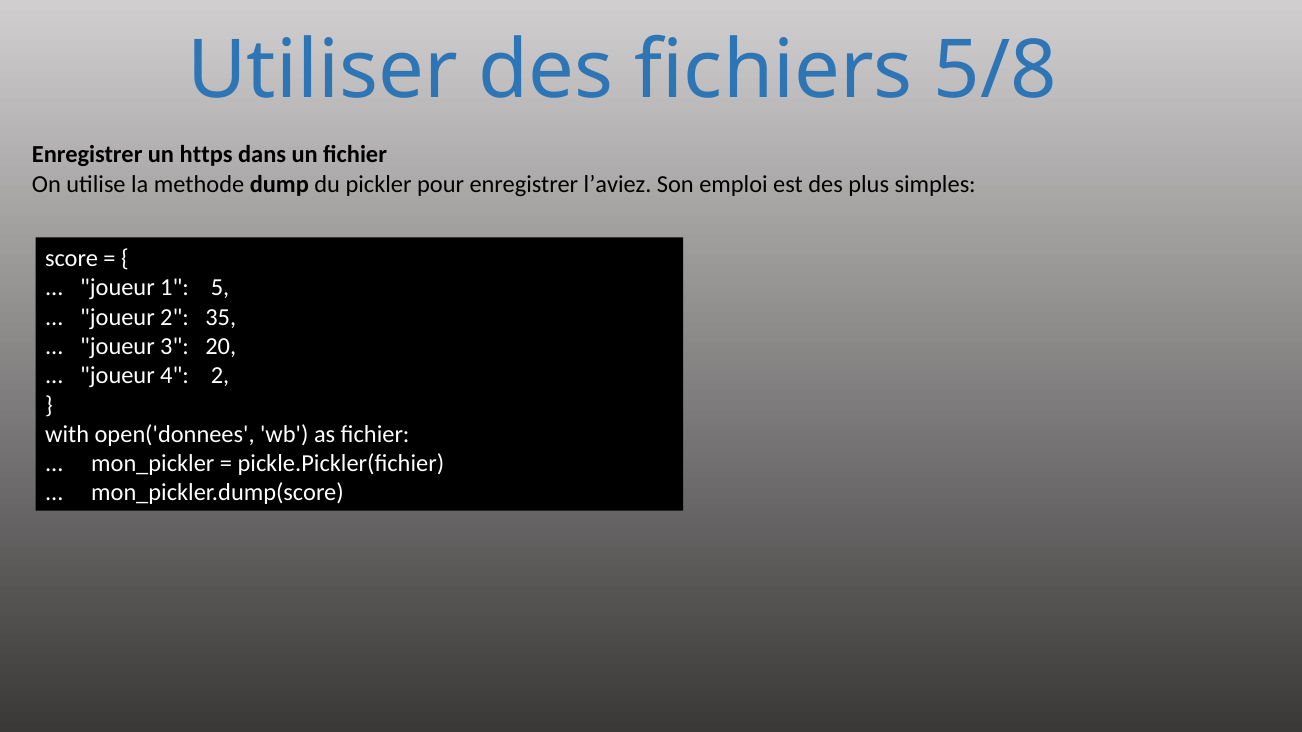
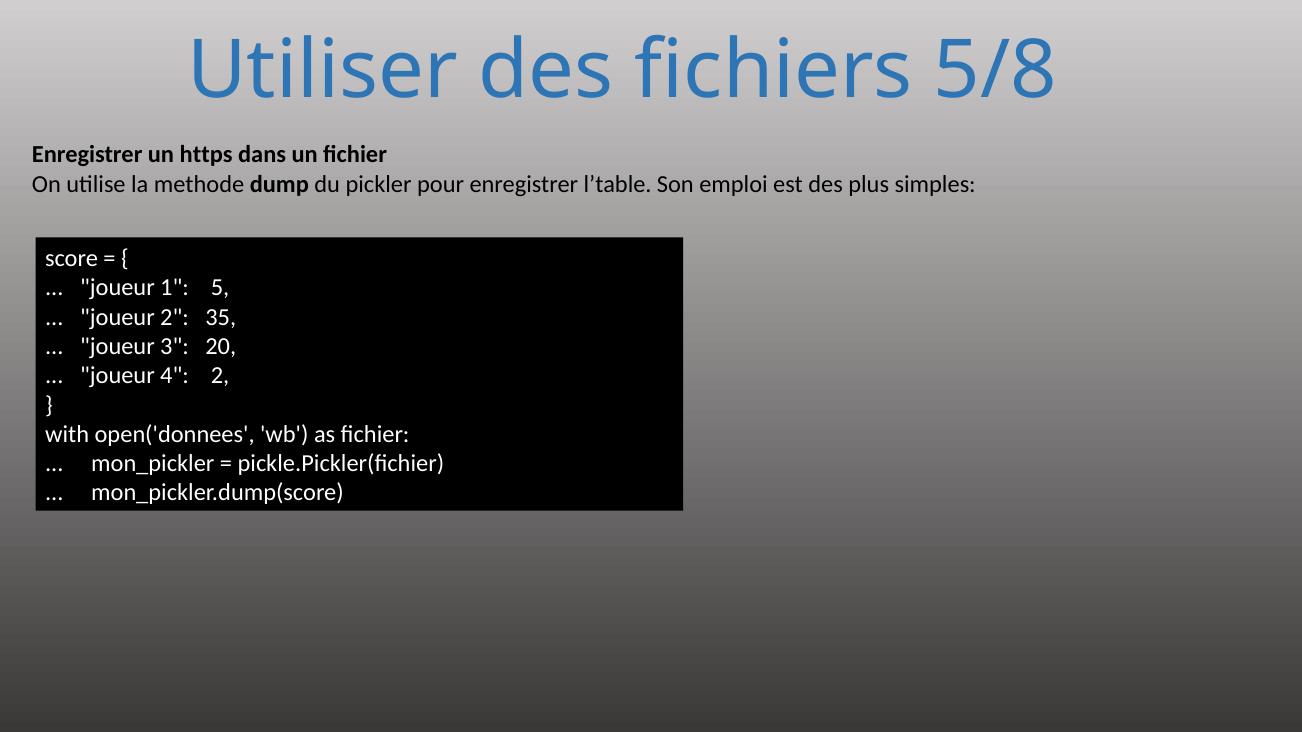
l’aviez: l’aviez -> l’table (618, 184)
